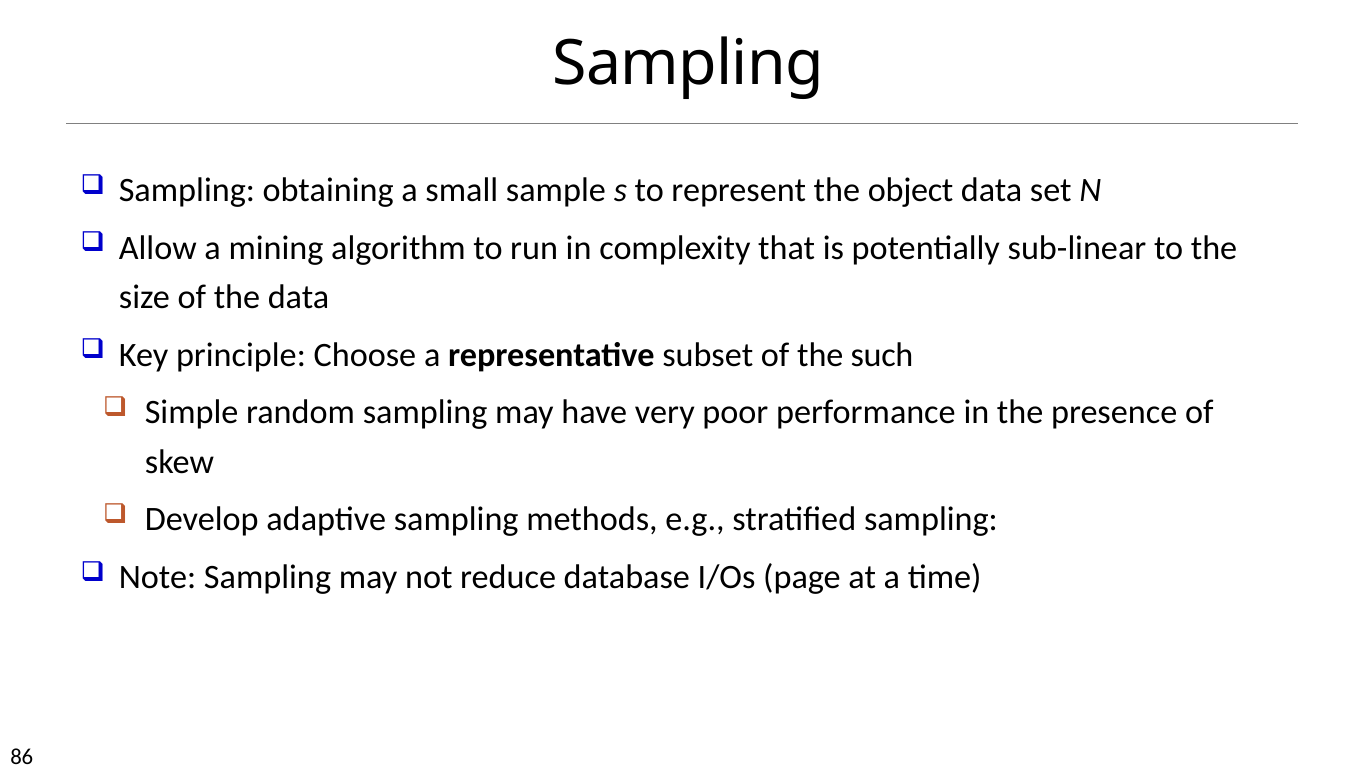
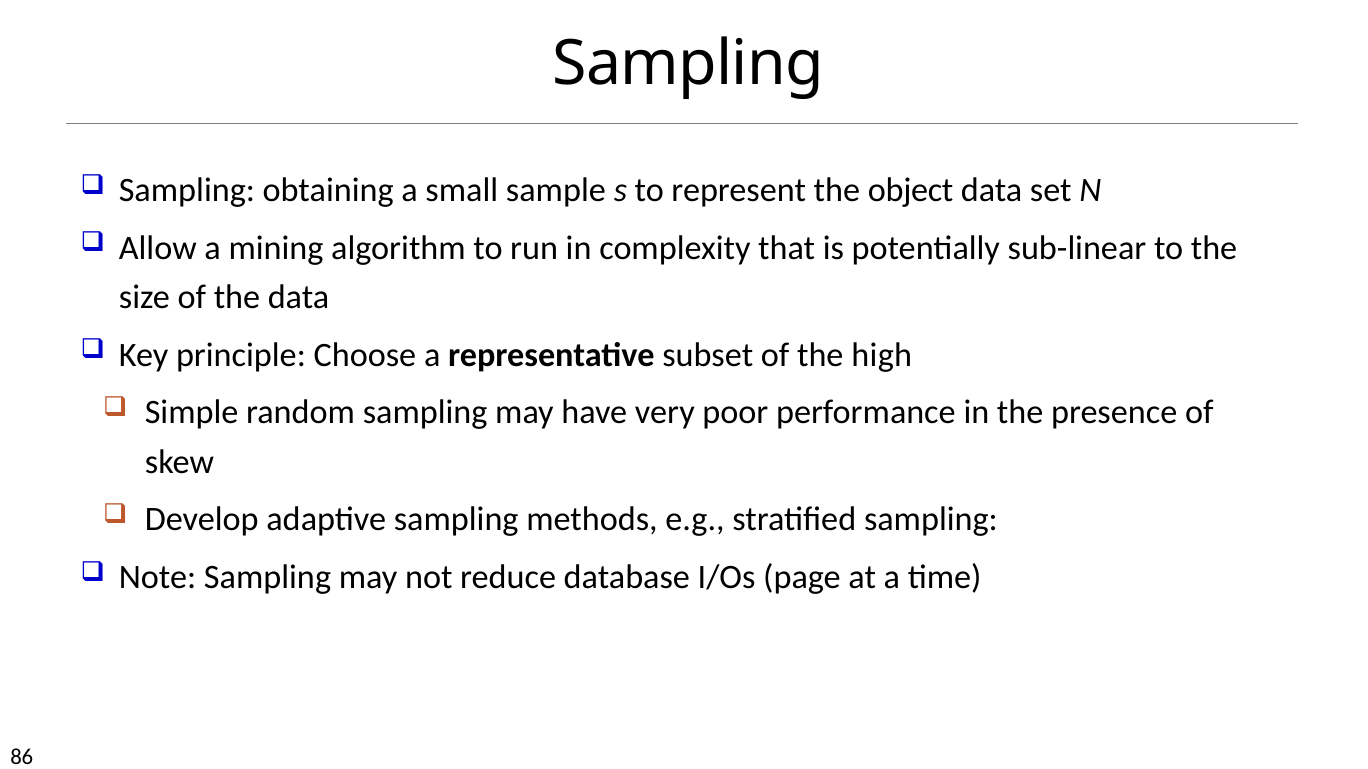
such: such -> high (882, 355)
